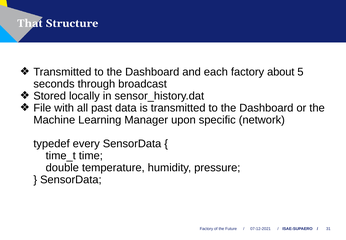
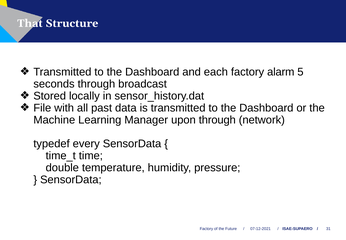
about: about -> alarm (281, 72)
upon specific: specific -> through (217, 120)
